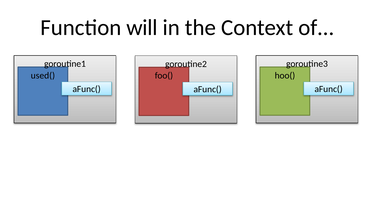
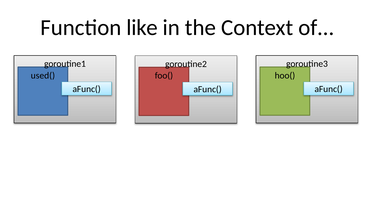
will: will -> like (142, 28)
